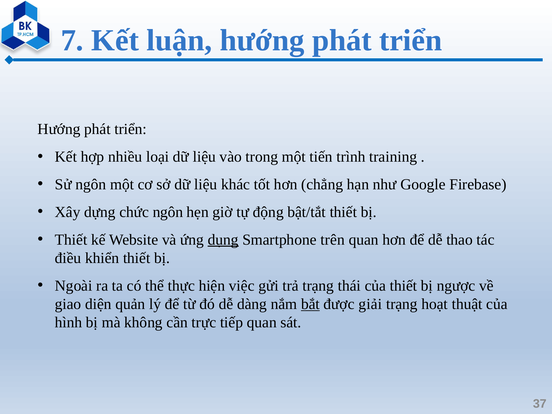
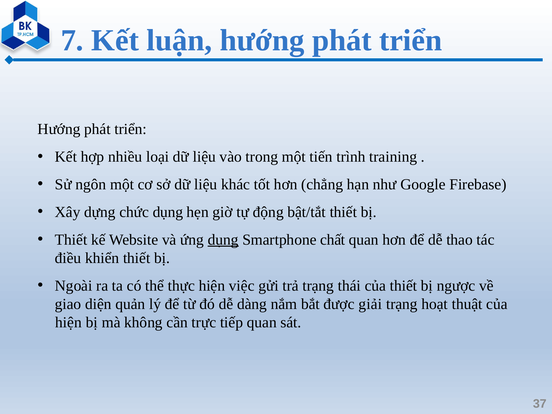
chức ngôn: ngôn -> dụng (168, 212)
trên: trên -> chất (333, 240)
bắt underline: present -> none (310, 304)
hình: hình -> hiện (68, 322)
